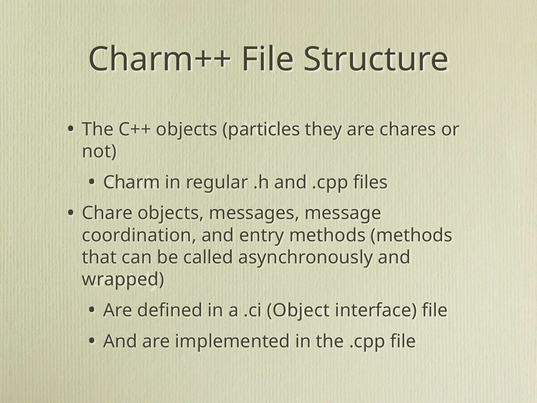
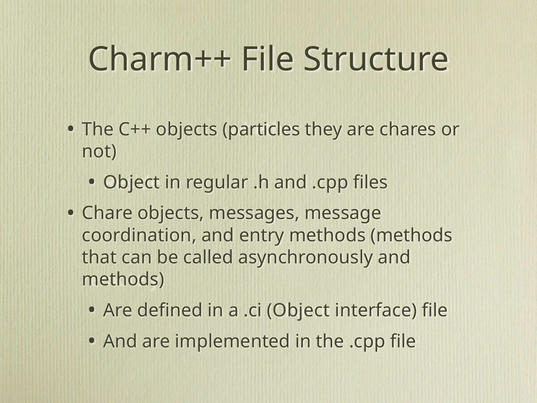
Charm: Charm -> Object (132, 182)
wrapped: wrapped -> methods (123, 279)
